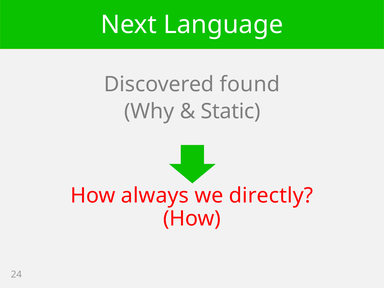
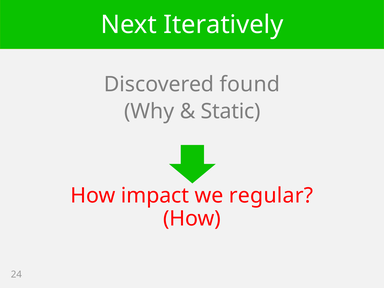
Language: Language -> Iteratively (223, 25)
always: always -> impact (155, 196)
directly: directly -> regular (271, 196)
